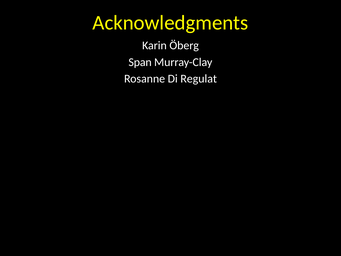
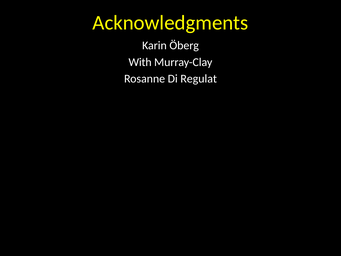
Span: Span -> With (140, 62)
